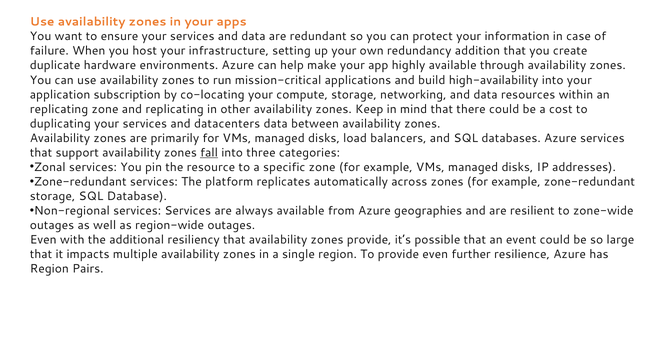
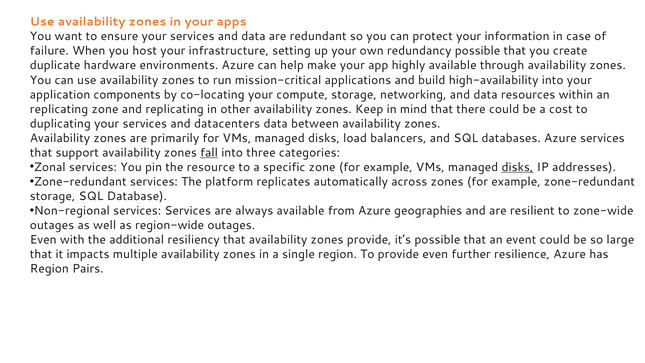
redundancy addition: addition -> possible (478, 51)
subscription: subscription -> components (127, 94)
disks underline: none -> present (517, 167)
